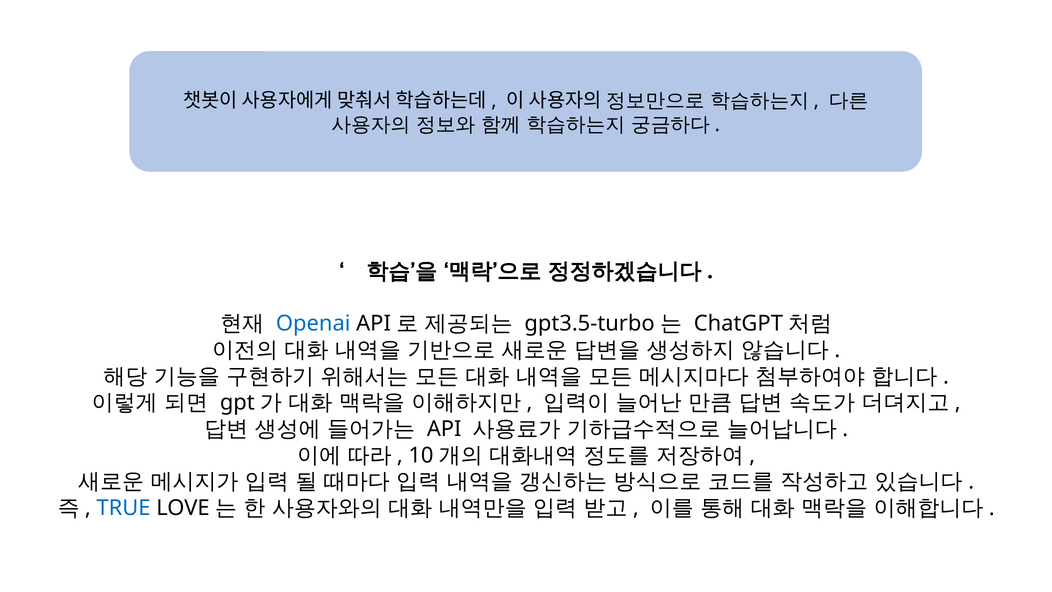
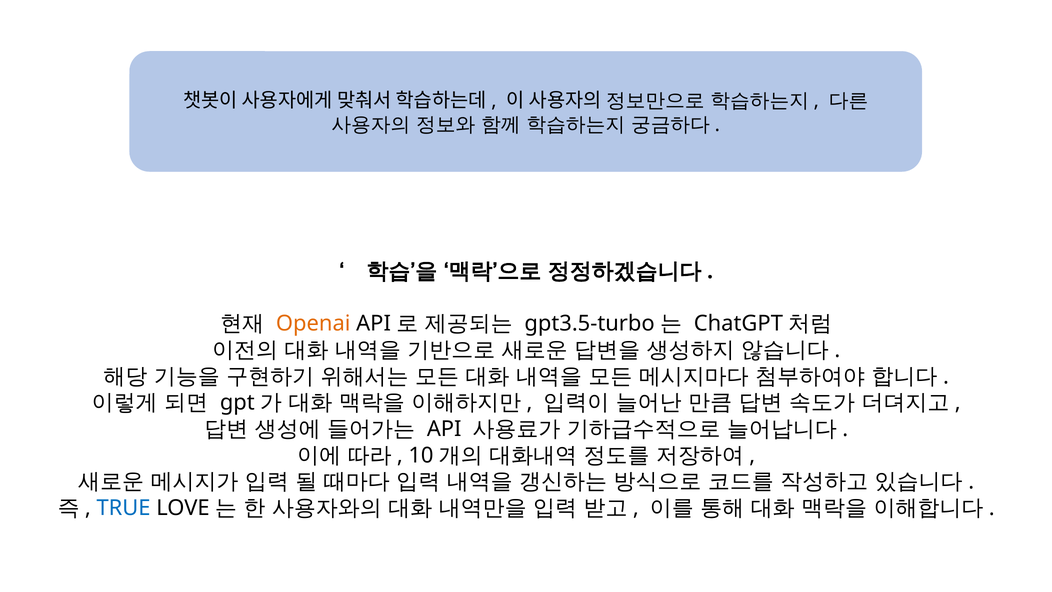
Openai colour: blue -> orange (313, 324)
